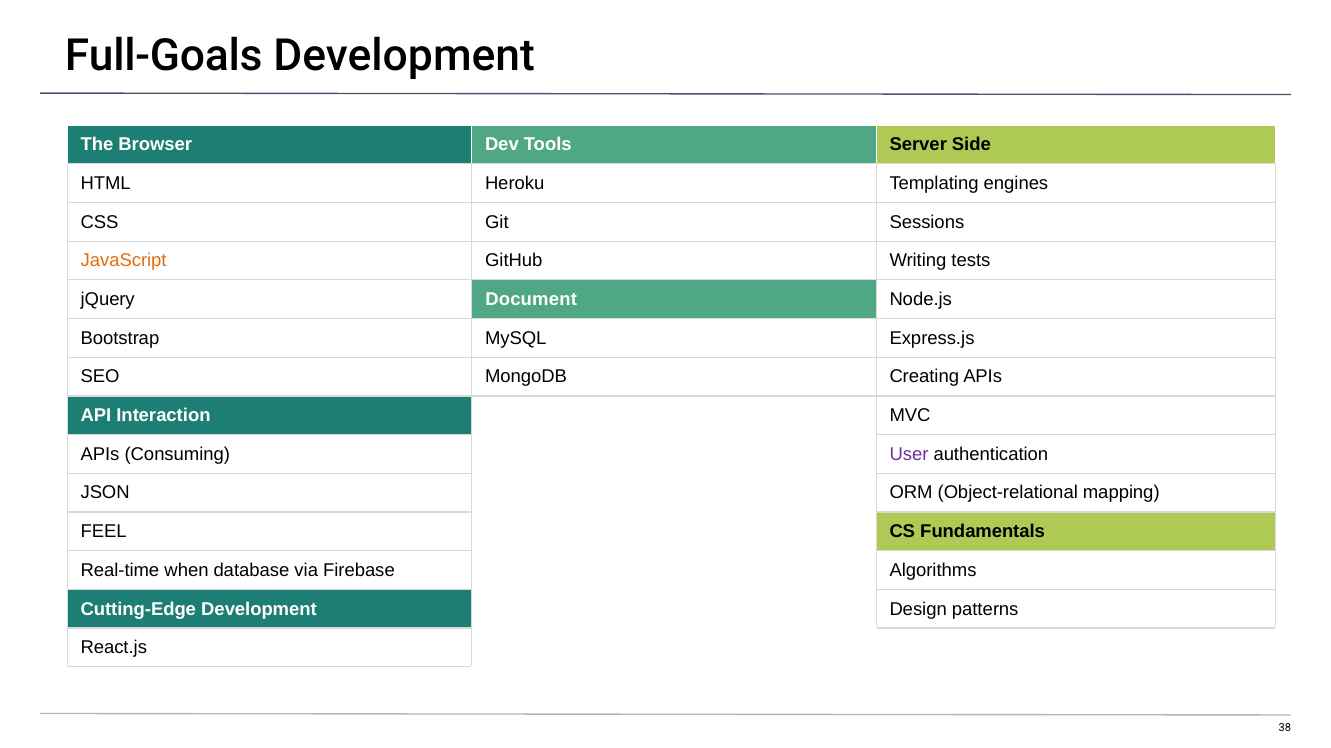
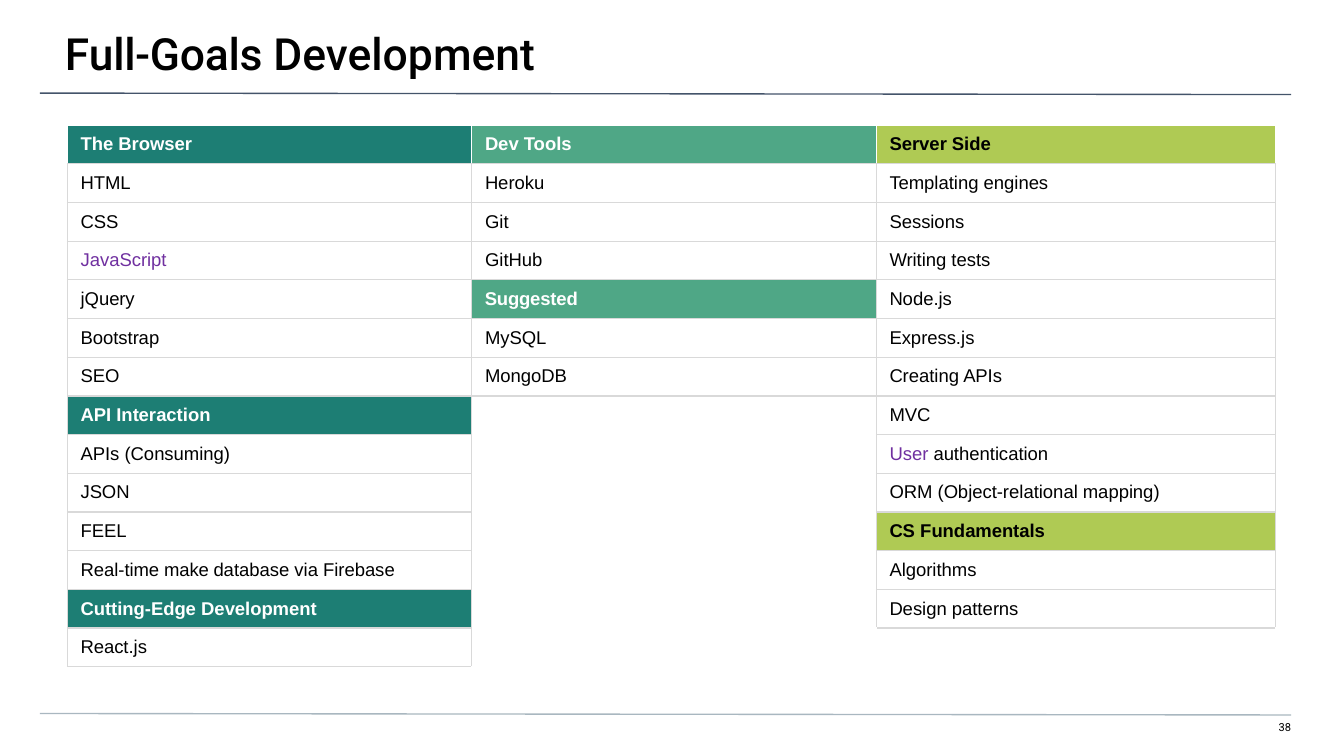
JavaScript colour: orange -> purple (124, 261)
Document: Document -> Suggested (531, 300)
when: when -> make (187, 571)
